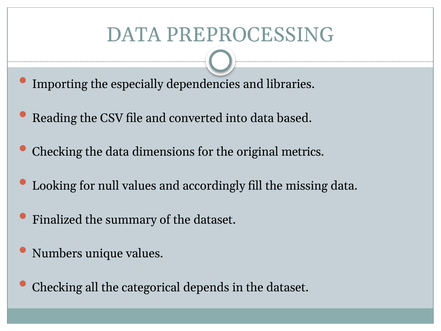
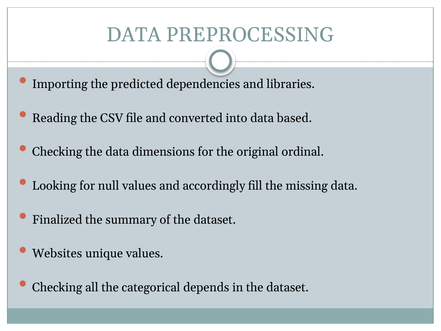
especially: especially -> predicted (137, 84)
metrics: metrics -> ordinal (303, 152)
Numbers: Numbers -> Websites (57, 253)
